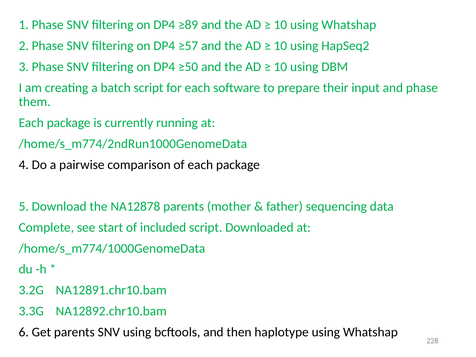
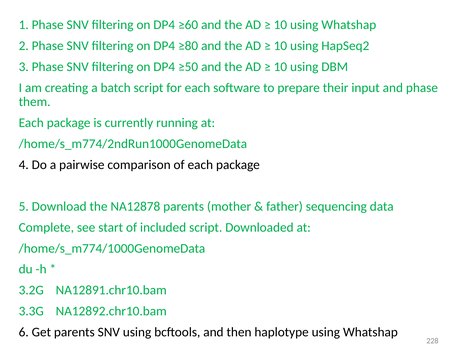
≥89: ≥89 -> ≥60 (188, 25)
≥57: ≥57 -> ≥80 (188, 46)
